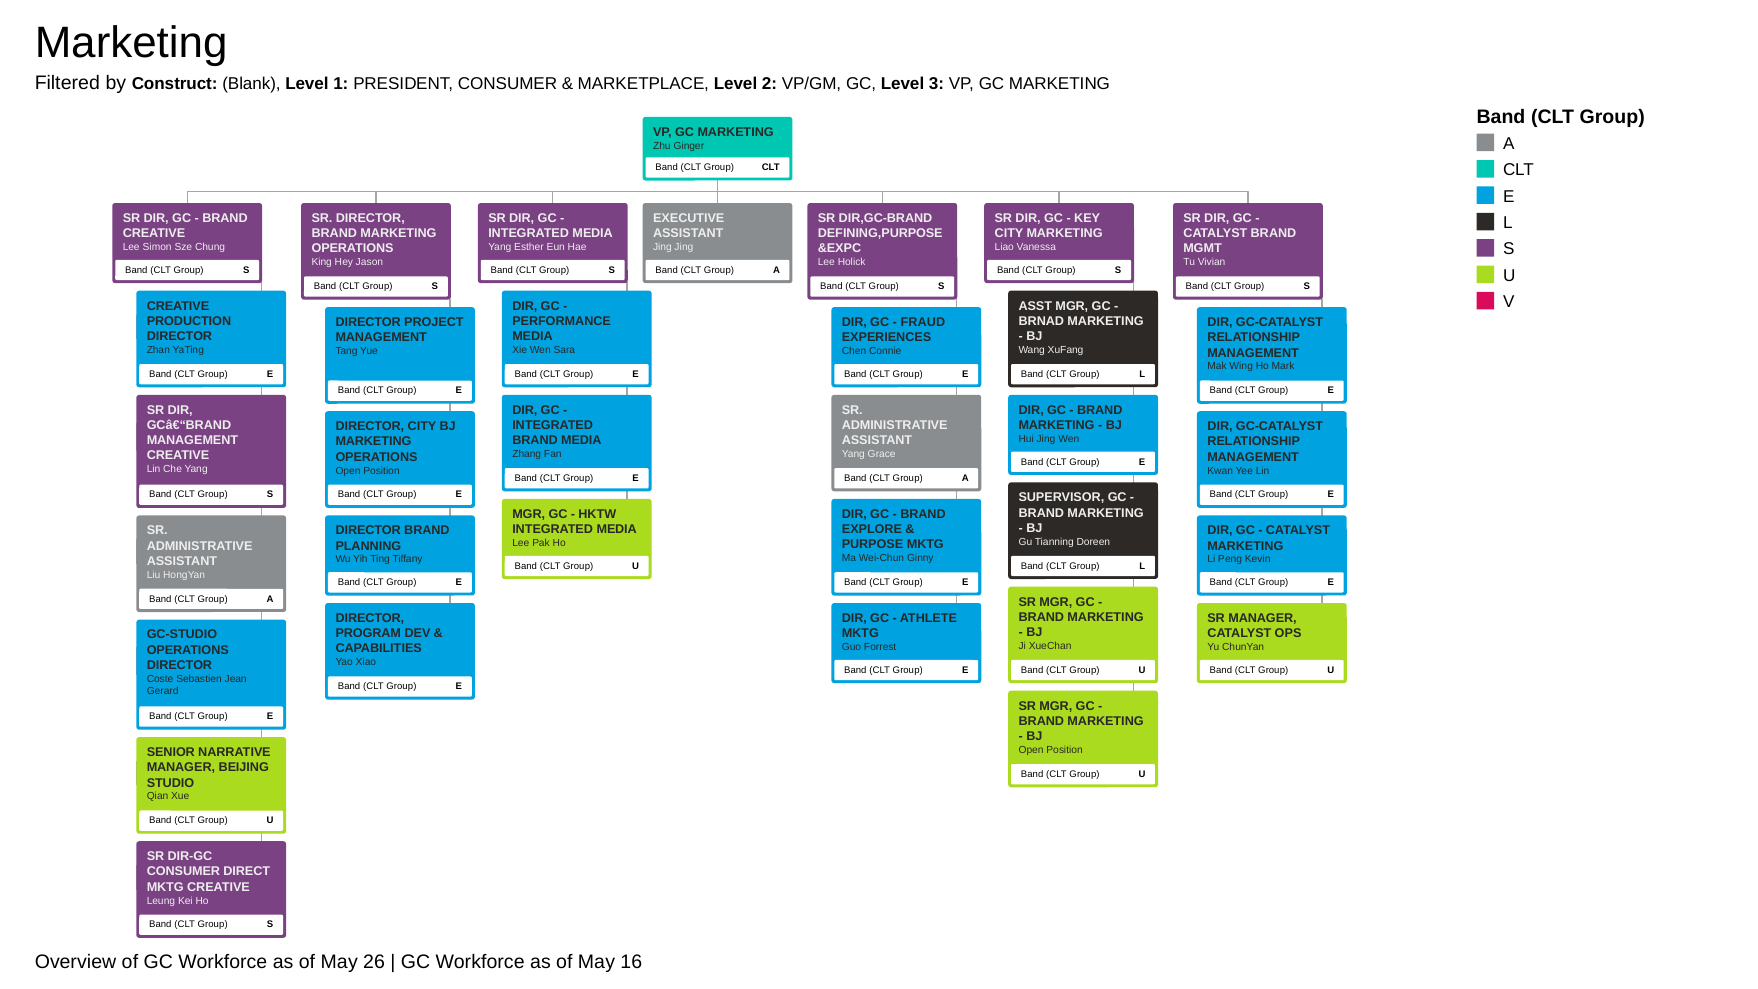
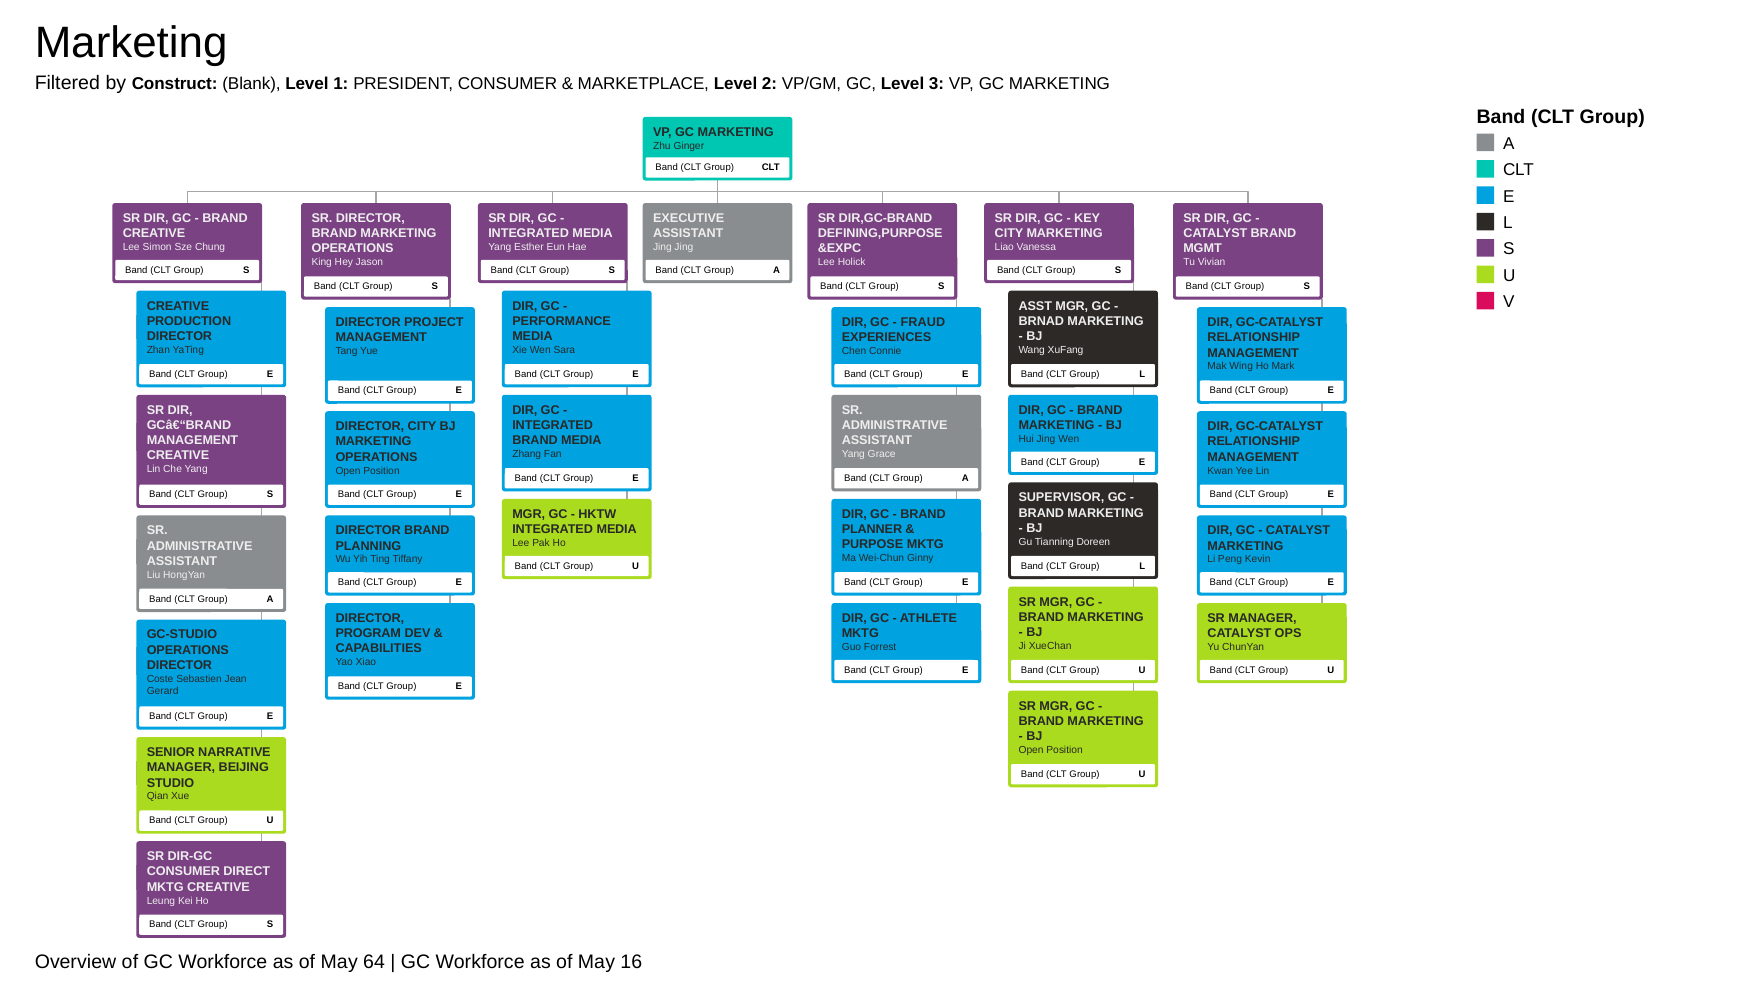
EXPLORE: EXPLORE -> PLANNER (872, 529)
26: 26 -> 64 (374, 962)
